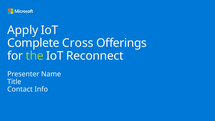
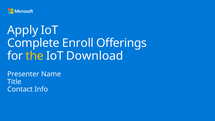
Cross: Cross -> Enroll (78, 43)
the colour: light green -> yellow (35, 56)
Reconnect: Reconnect -> Download (95, 56)
